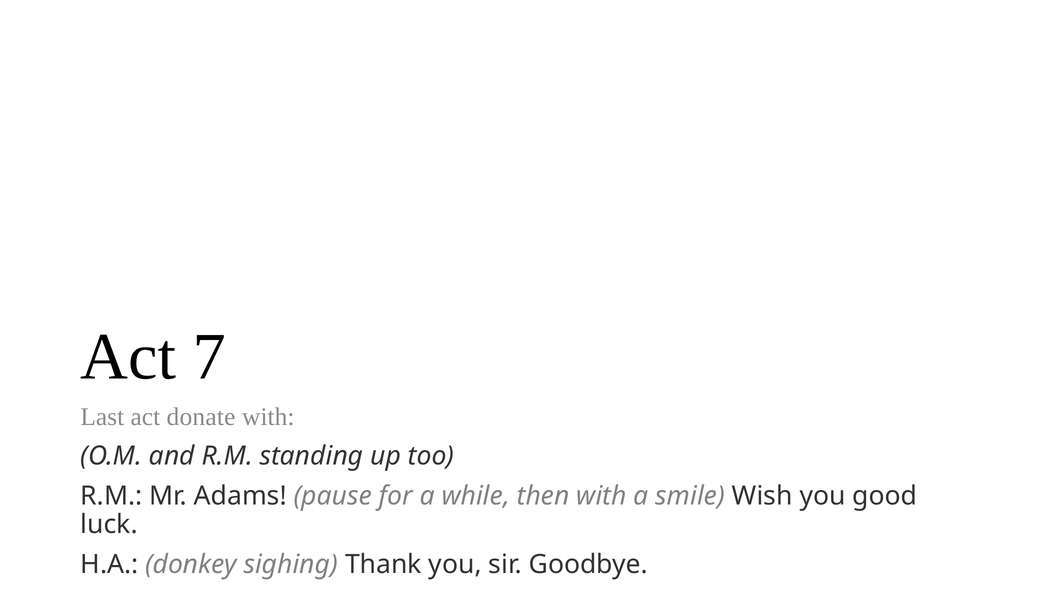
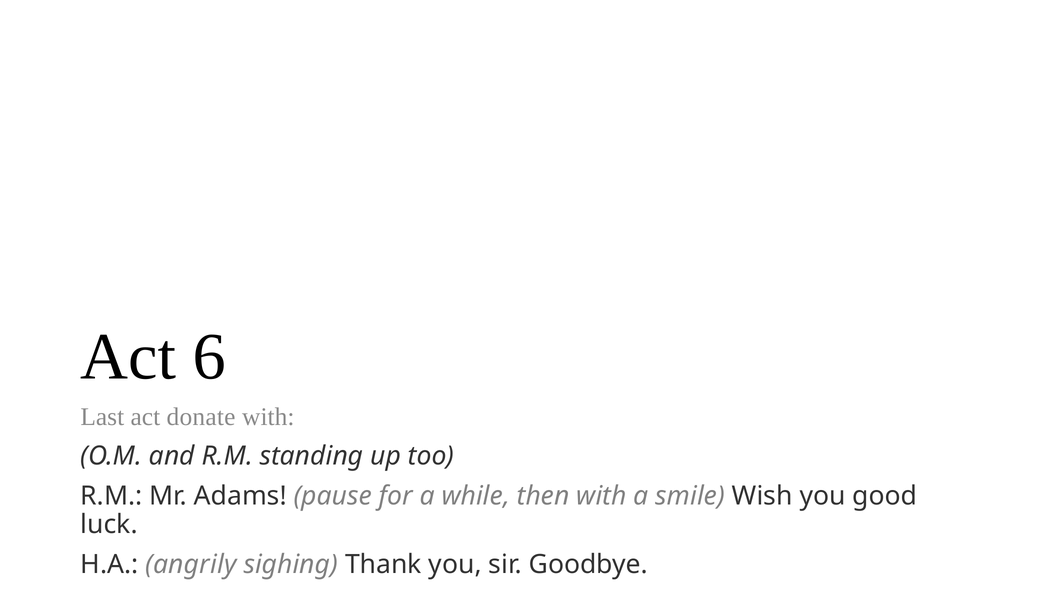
7: 7 -> 6 (209, 357)
donkey: donkey -> angrily (191, 565)
